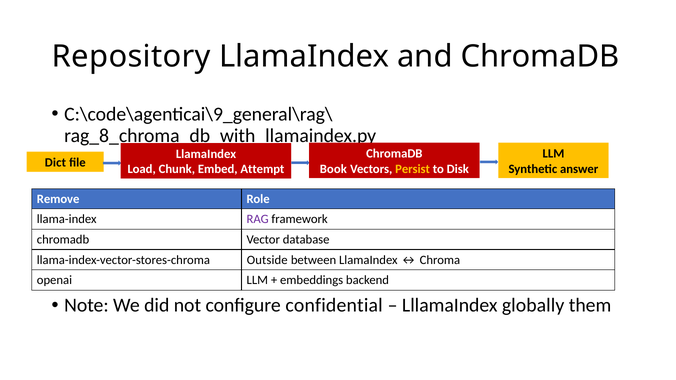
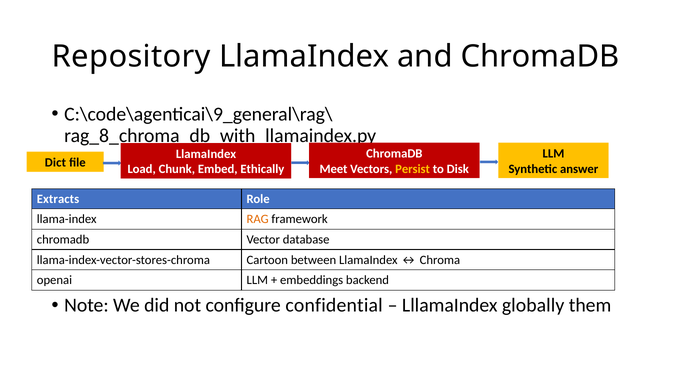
Book: Book -> Meet (333, 169)
Attempt: Attempt -> Ethically (262, 169)
Remove: Remove -> Extracts (58, 199)
RAG colour: purple -> orange (258, 219)
Outside: Outside -> Cartoon (267, 260)
